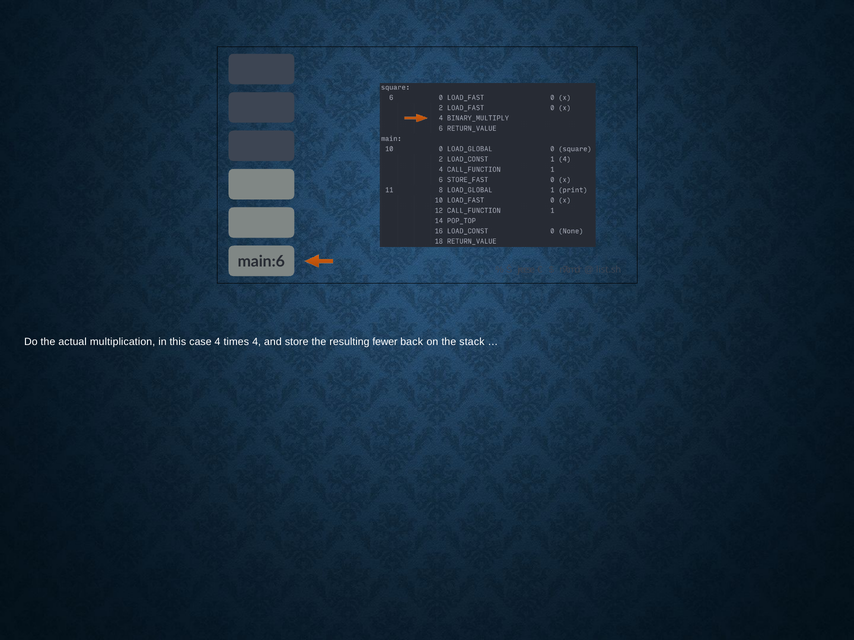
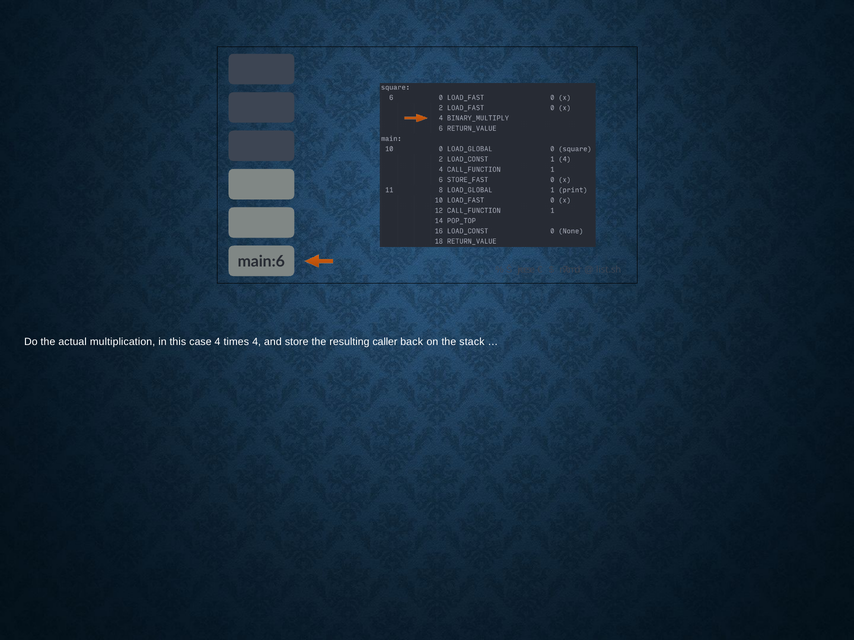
fewer: fewer -> caller (385, 342)
